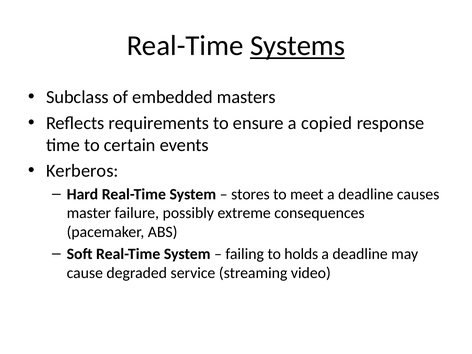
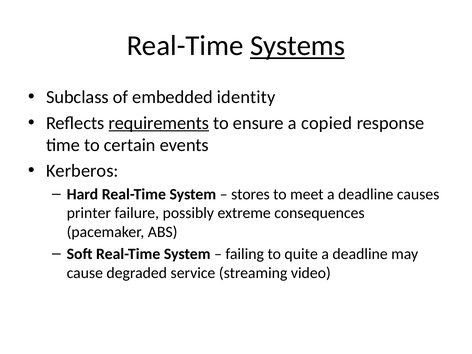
masters: masters -> identity (246, 97)
requirements underline: none -> present (159, 123)
master: master -> printer (89, 213)
holds: holds -> quite (301, 254)
